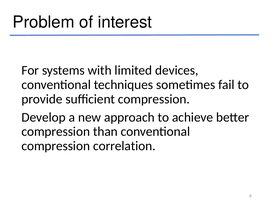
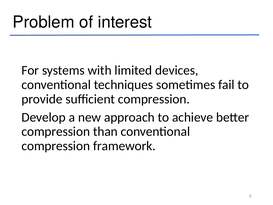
correlation: correlation -> framework (124, 146)
